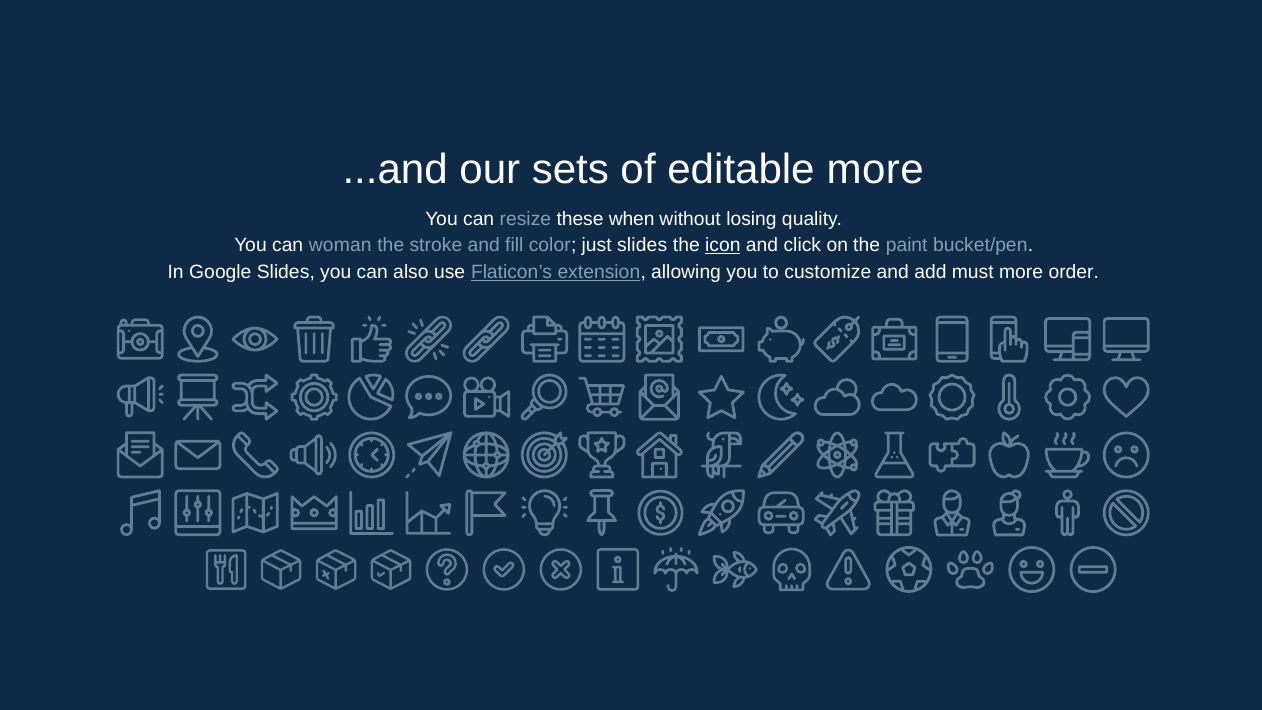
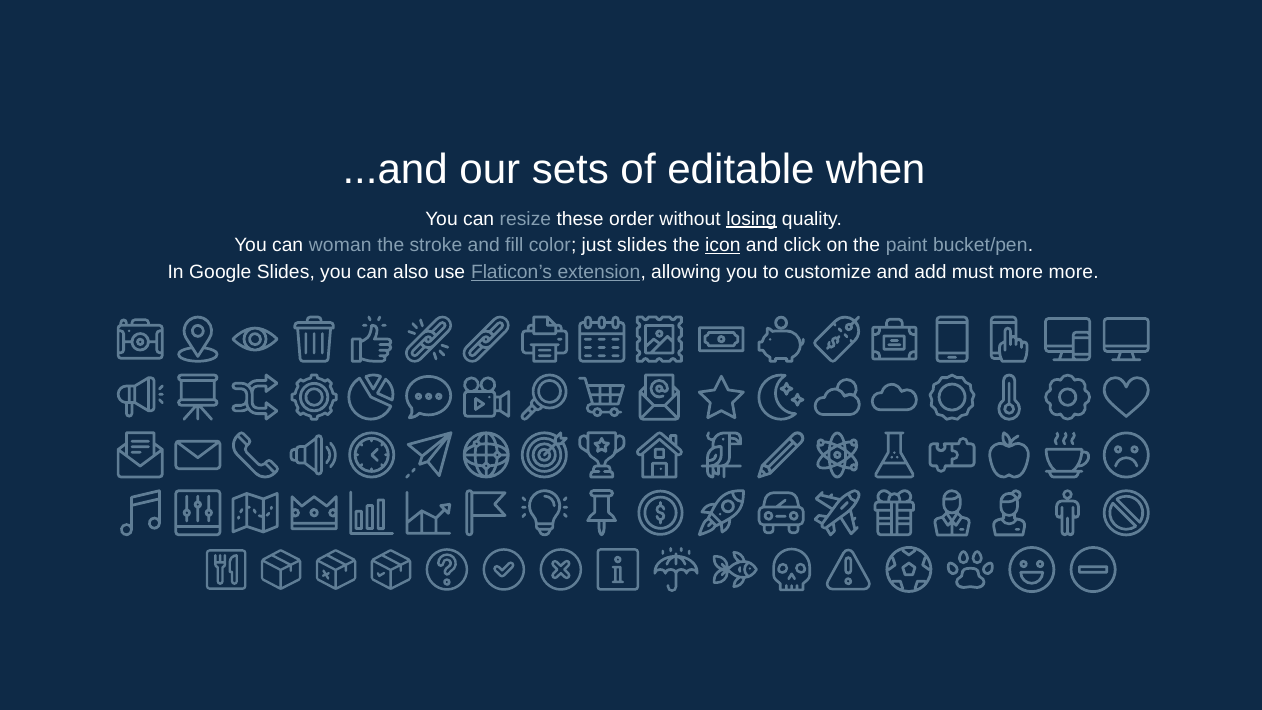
editable more: more -> when (876, 170)
when: when -> order (632, 219)
losing underline: none -> present (751, 219)
more order: order -> more (1074, 272)
